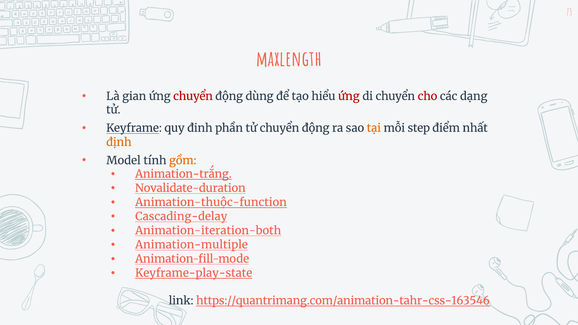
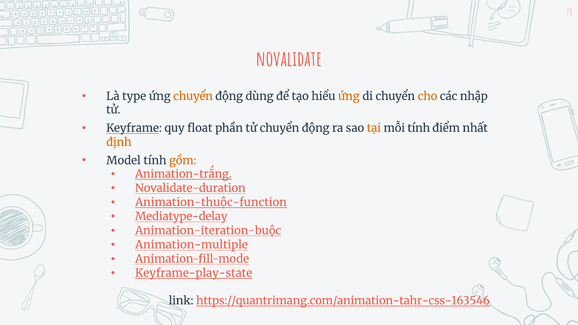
maxlength: maxlength -> novalidate (289, 59)
gian: gian -> type (134, 96)
chuyển colour: red -> orange (193, 96)
ứng colour: red -> orange (349, 96)
cho colour: red -> orange (427, 96)
dạng: dạng -> nhập (474, 96)
đinh: đinh -> float (200, 128)
mỗi step: step -> tính (419, 128)
Cascading-delay: Cascading-delay -> Mediatype-delay (181, 217)
Animation-iteration-both: Animation-iteration-both -> Animation-iteration-buộc (208, 231)
